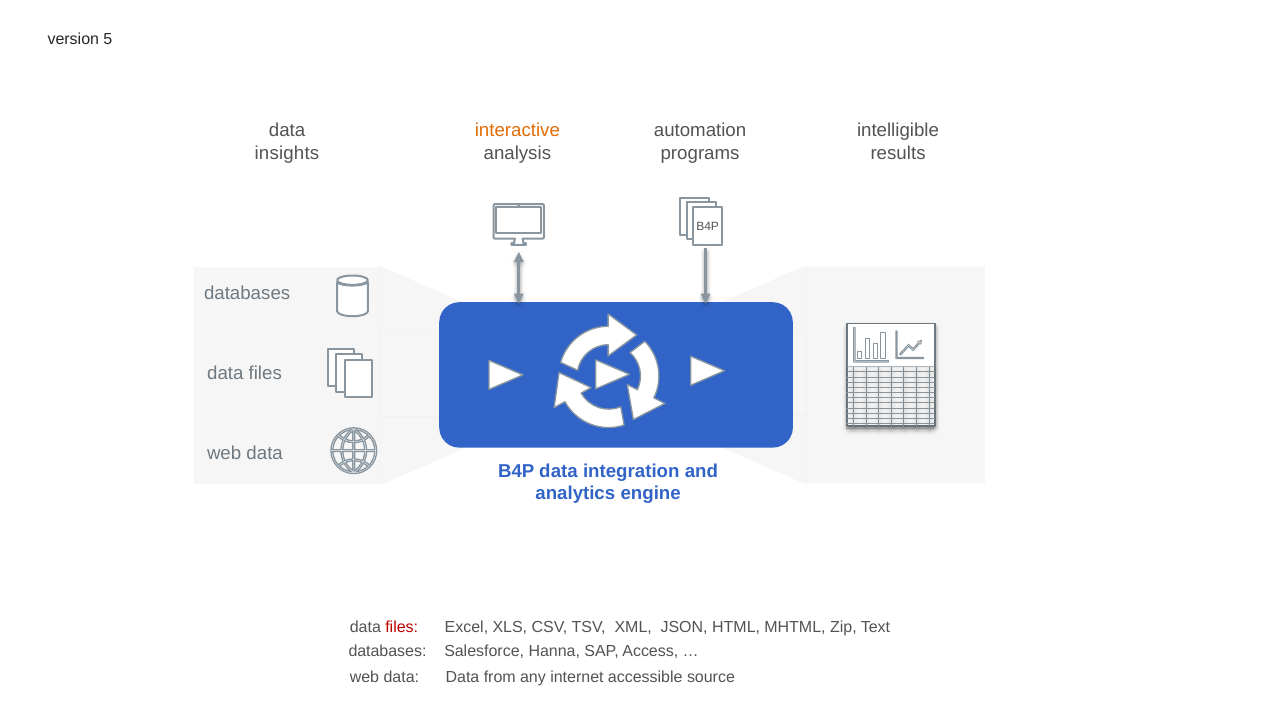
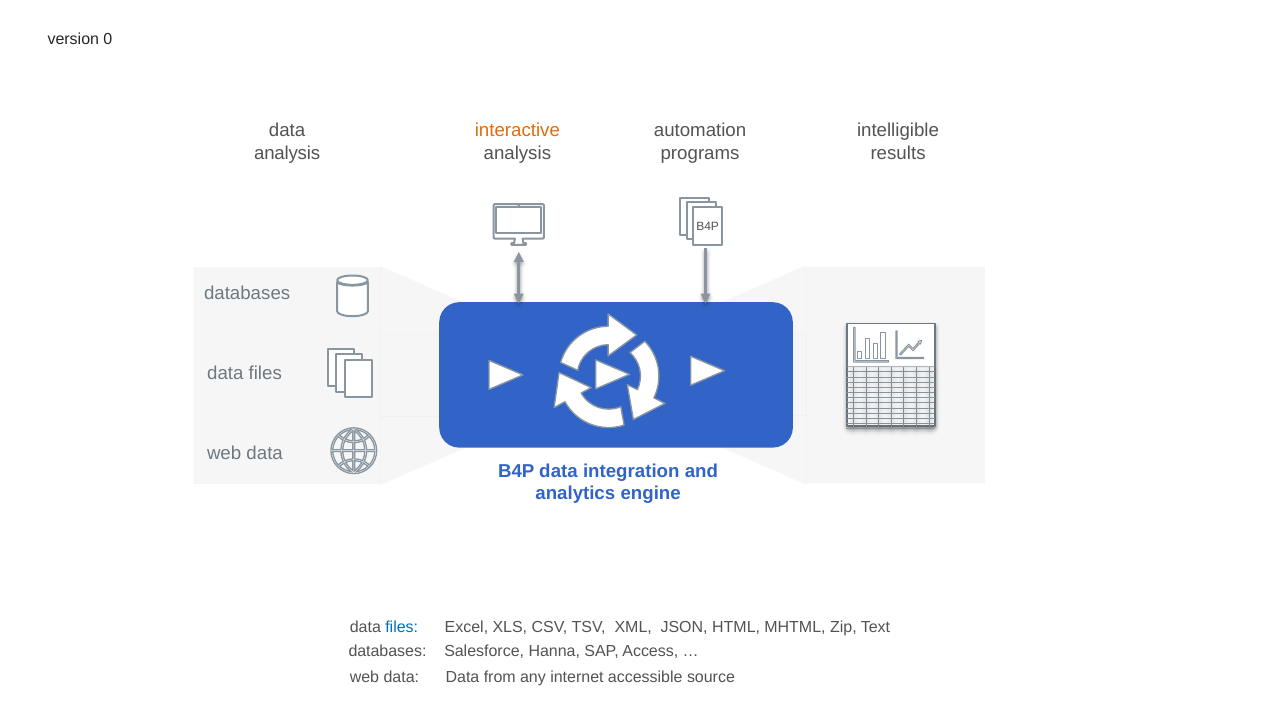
5: 5 -> 0 (108, 39)
insights: insights -> analysis (287, 153)
files colour: red -> blue (402, 628)
